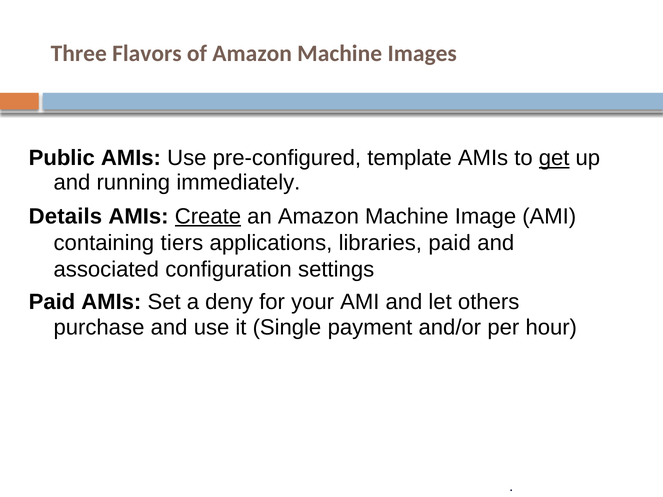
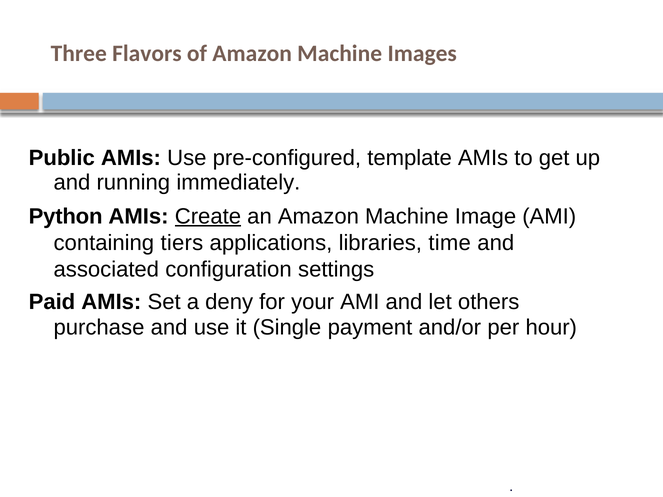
get underline: present -> none (554, 158)
Details: Details -> Python (66, 216)
libraries paid: paid -> time (450, 243)
